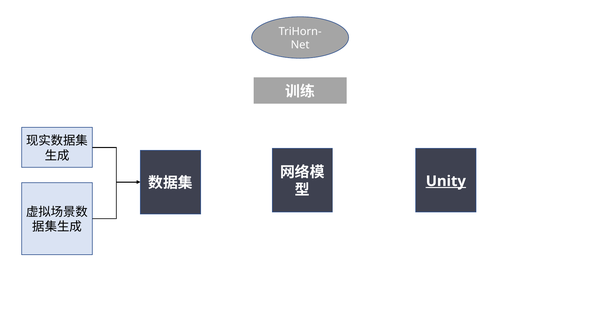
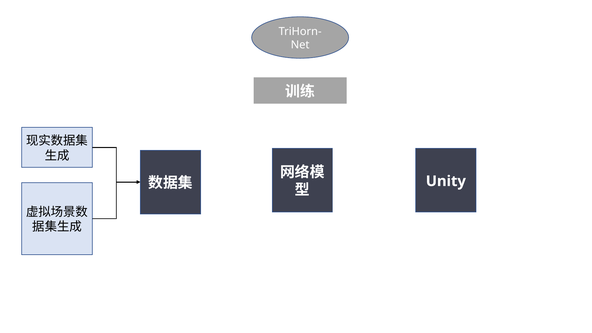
Unity underline: present -> none (446, 181)
